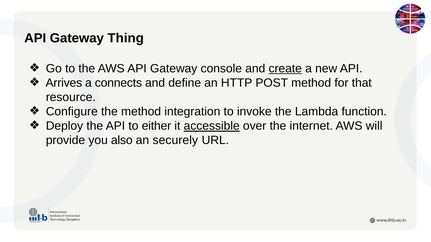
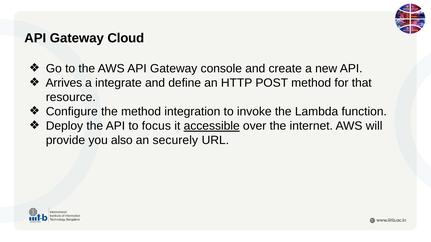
Thing: Thing -> Cloud (126, 38)
create underline: present -> none (285, 69)
connects: connects -> integrate (118, 83)
either: either -> focus (156, 126)
